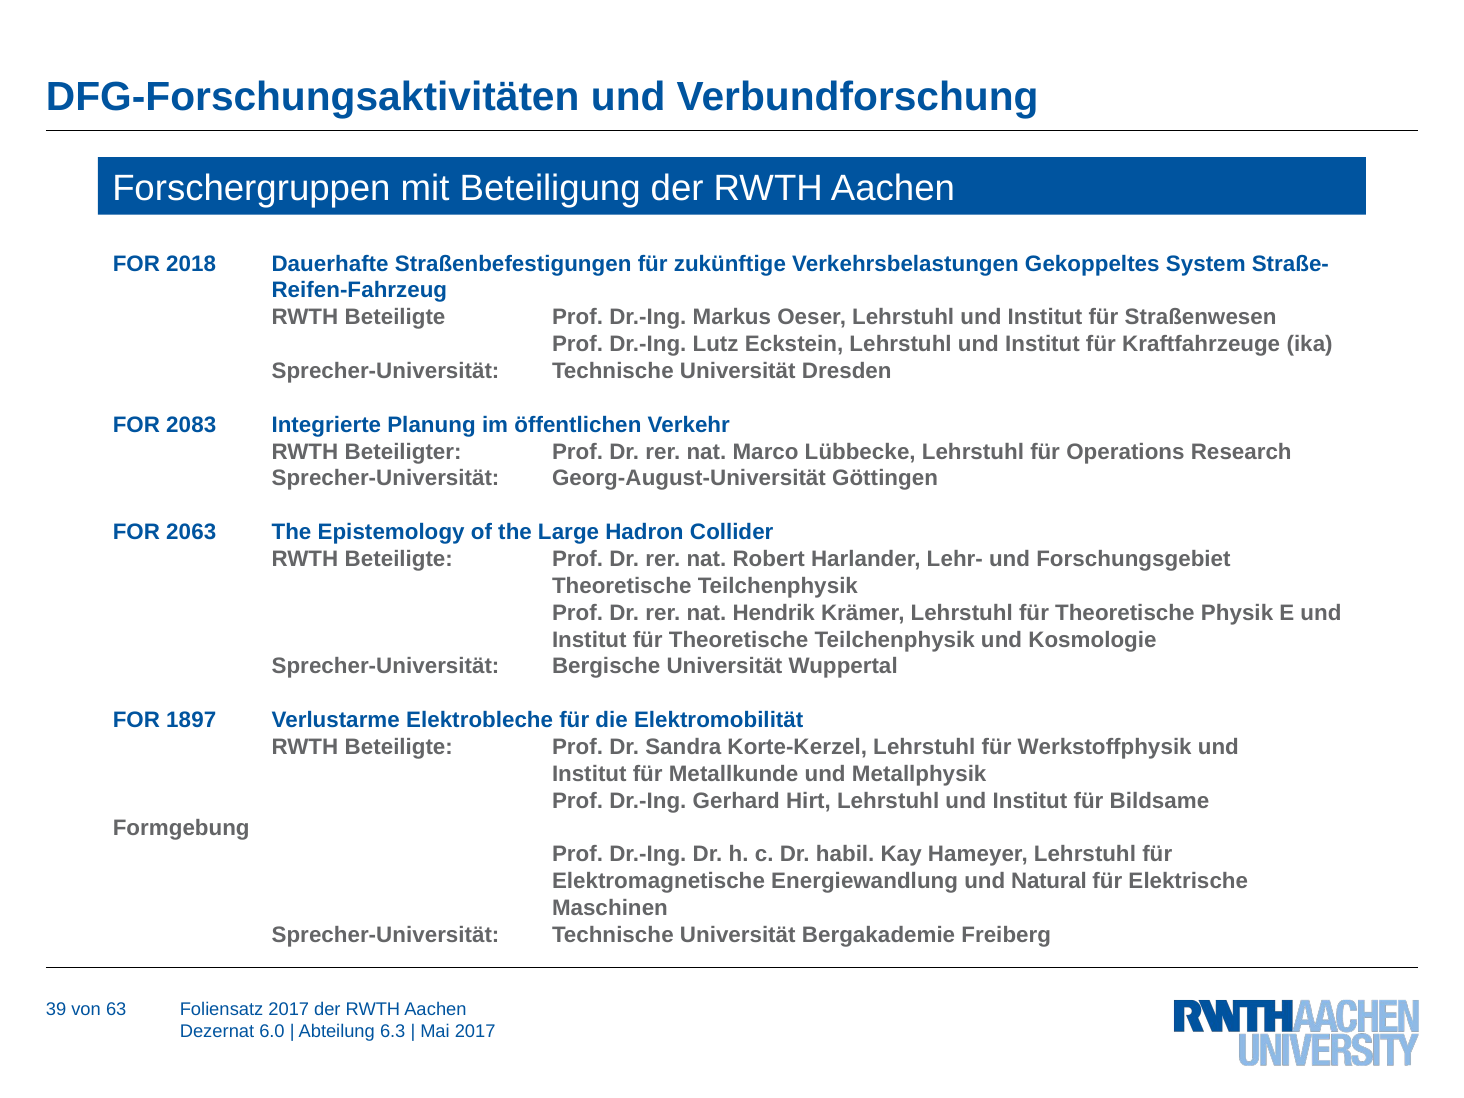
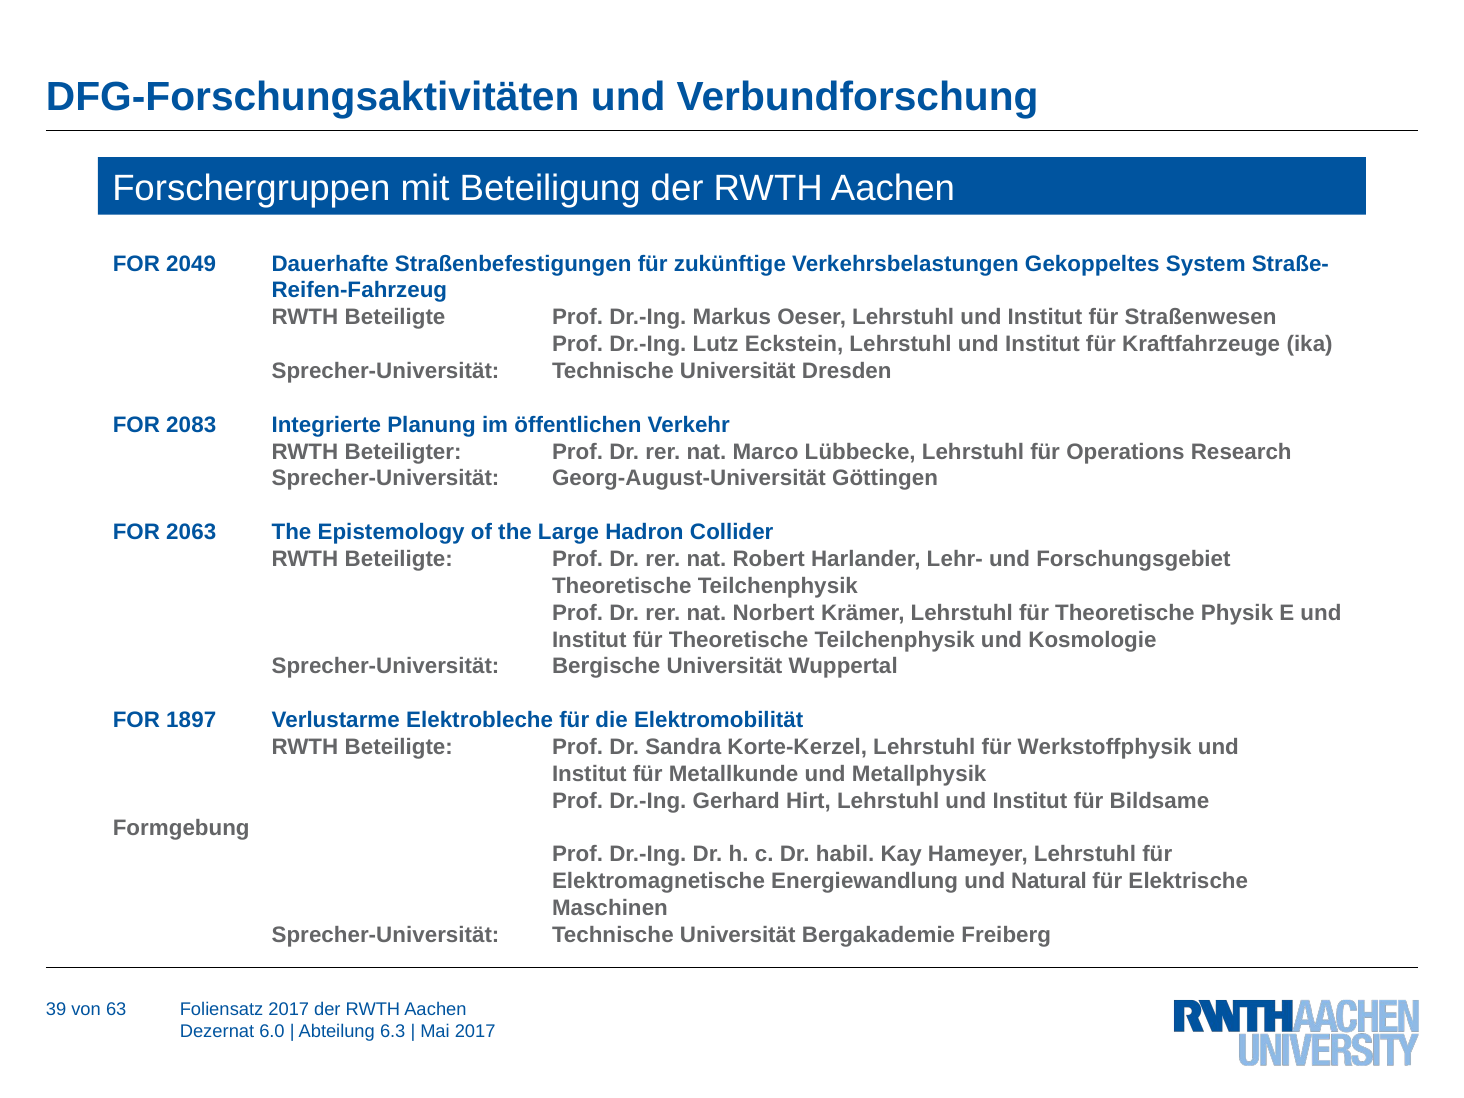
2018: 2018 -> 2049 (191, 264)
Hendrik: Hendrik -> Norbert (774, 613)
